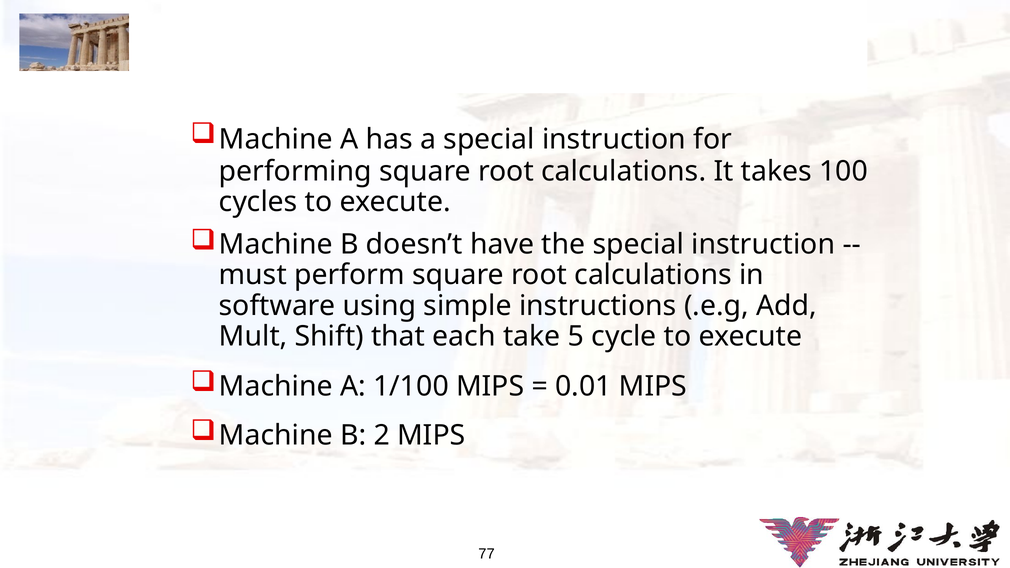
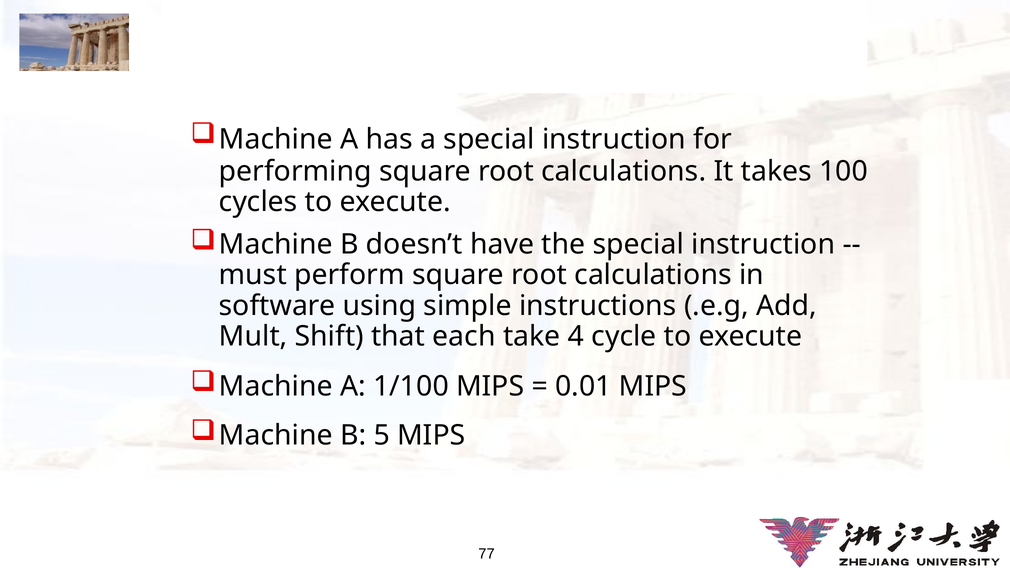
5: 5 -> 4 (576, 337)
2: 2 -> 5 (382, 436)
